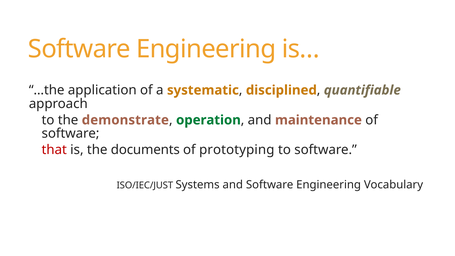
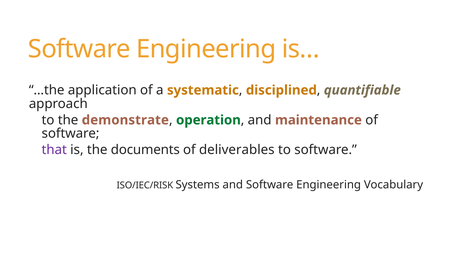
that colour: red -> purple (54, 150)
prototyping: prototyping -> deliverables (237, 150)
ISO/IEC/JUST: ISO/IEC/JUST -> ISO/IEC/RISK (145, 185)
